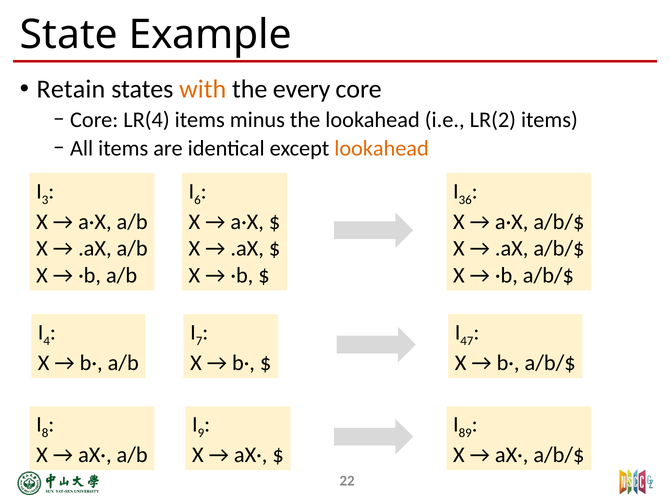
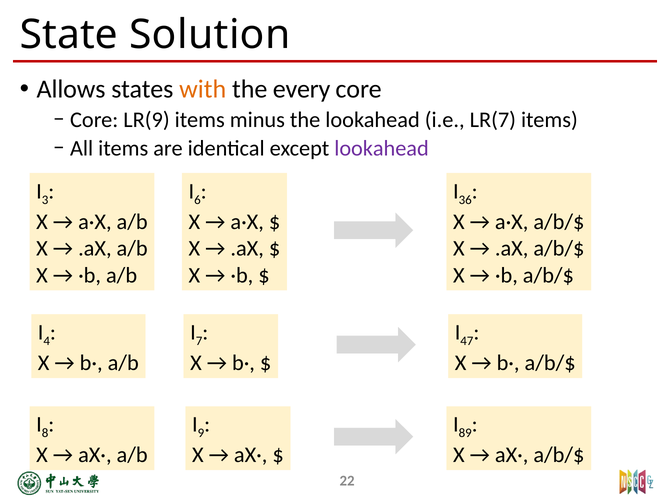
Example: Example -> Solution (210, 35)
Retain: Retain -> Allows (71, 89)
LR(4: LR(4 -> LR(9 (146, 120)
LR(2: LR(2 -> LR(7 (493, 120)
lookahead colour: orange -> purple (382, 149)
